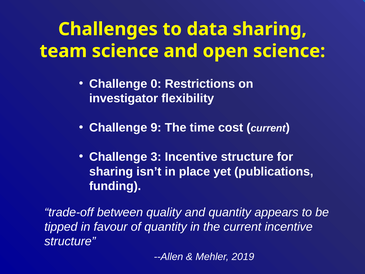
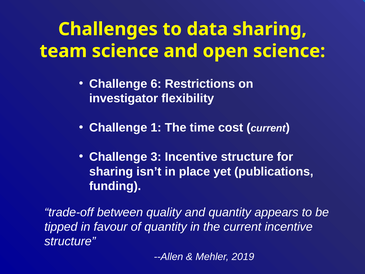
0: 0 -> 6 (156, 84)
9: 9 -> 1 (156, 128)
